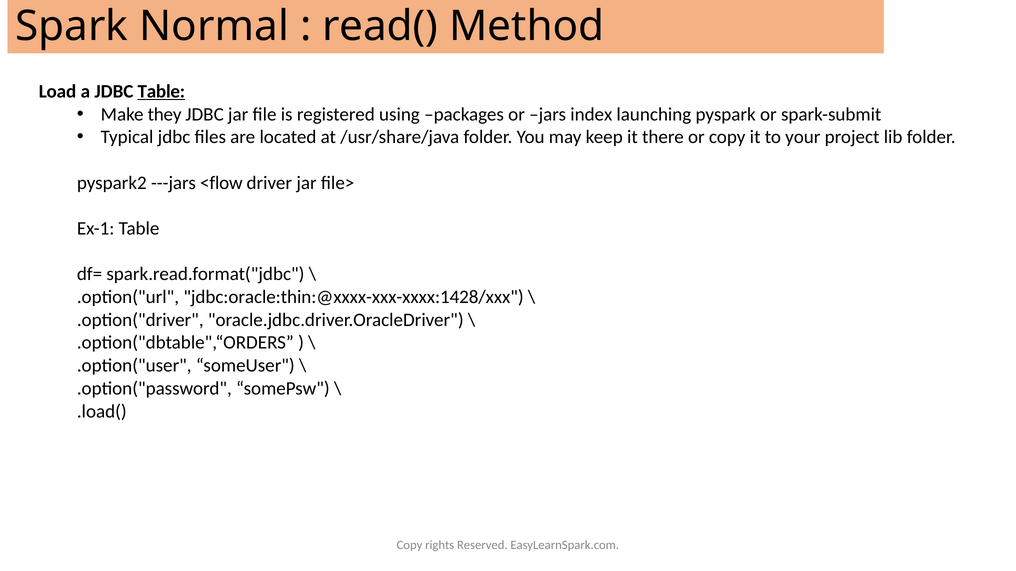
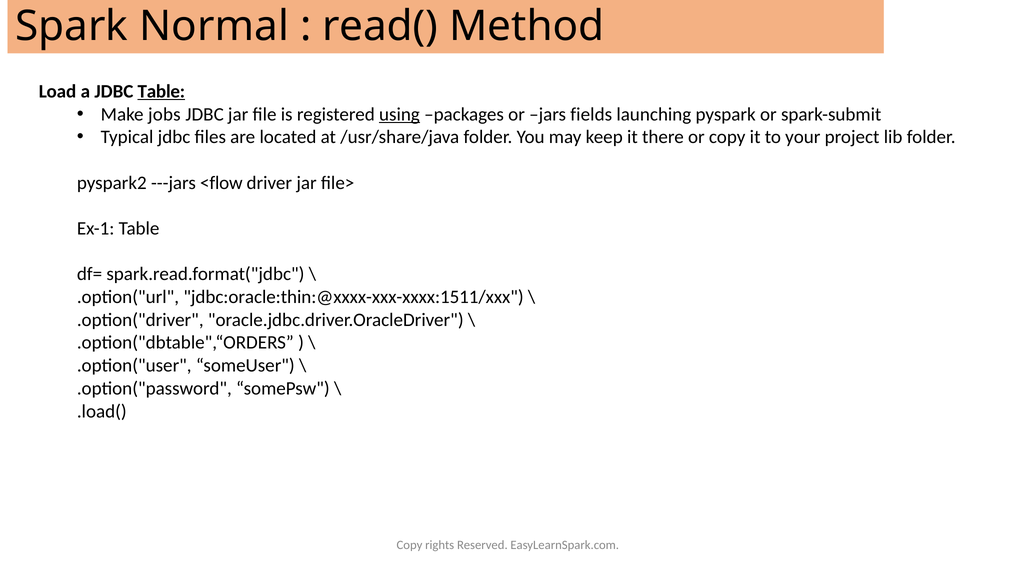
they: they -> jobs (164, 114)
using underline: none -> present (399, 114)
index: index -> fields (591, 114)
jdbc:oracle:thin:@xxxx-xxx-xxxx:1428/xxx: jdbc:oracle:thin:@xxxx-xxx-xxxx:1428/xxx -> jdbc:oracle:thin:@xxxx-xxx-xxxx:1511/xxx (354, 297)
